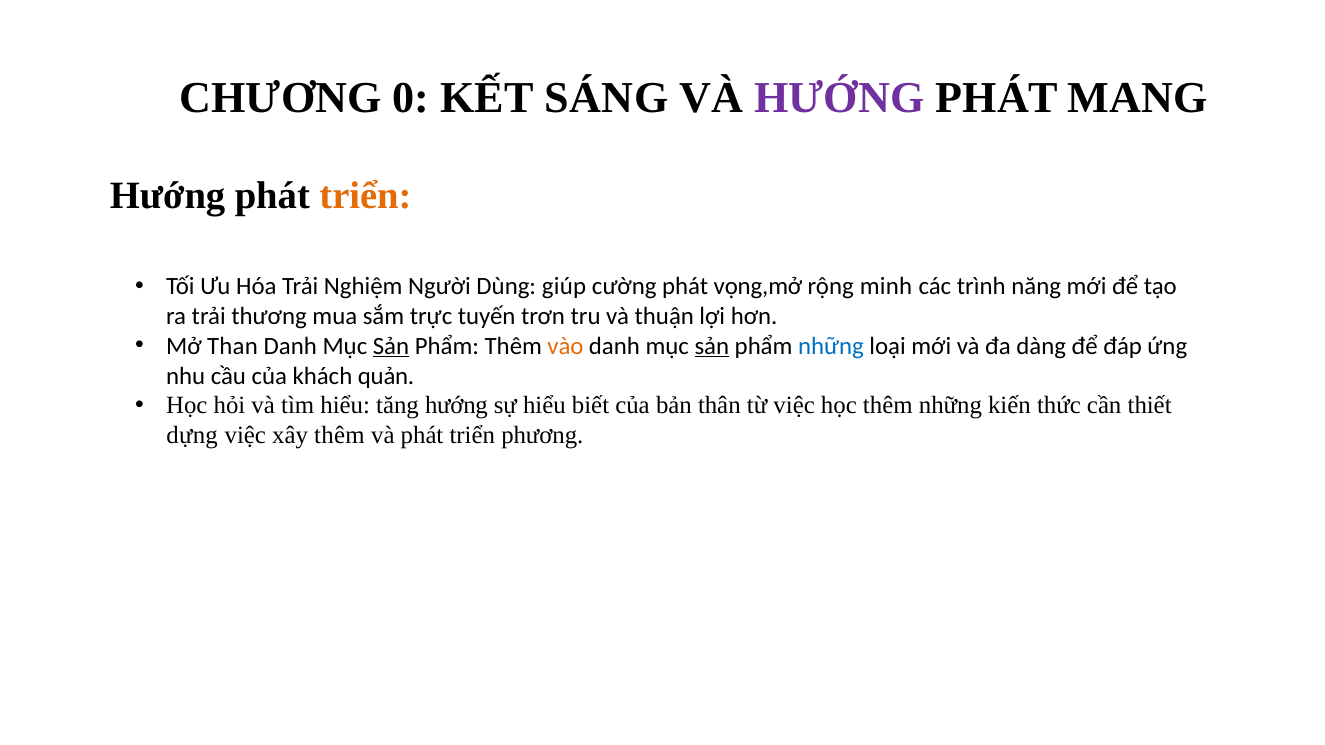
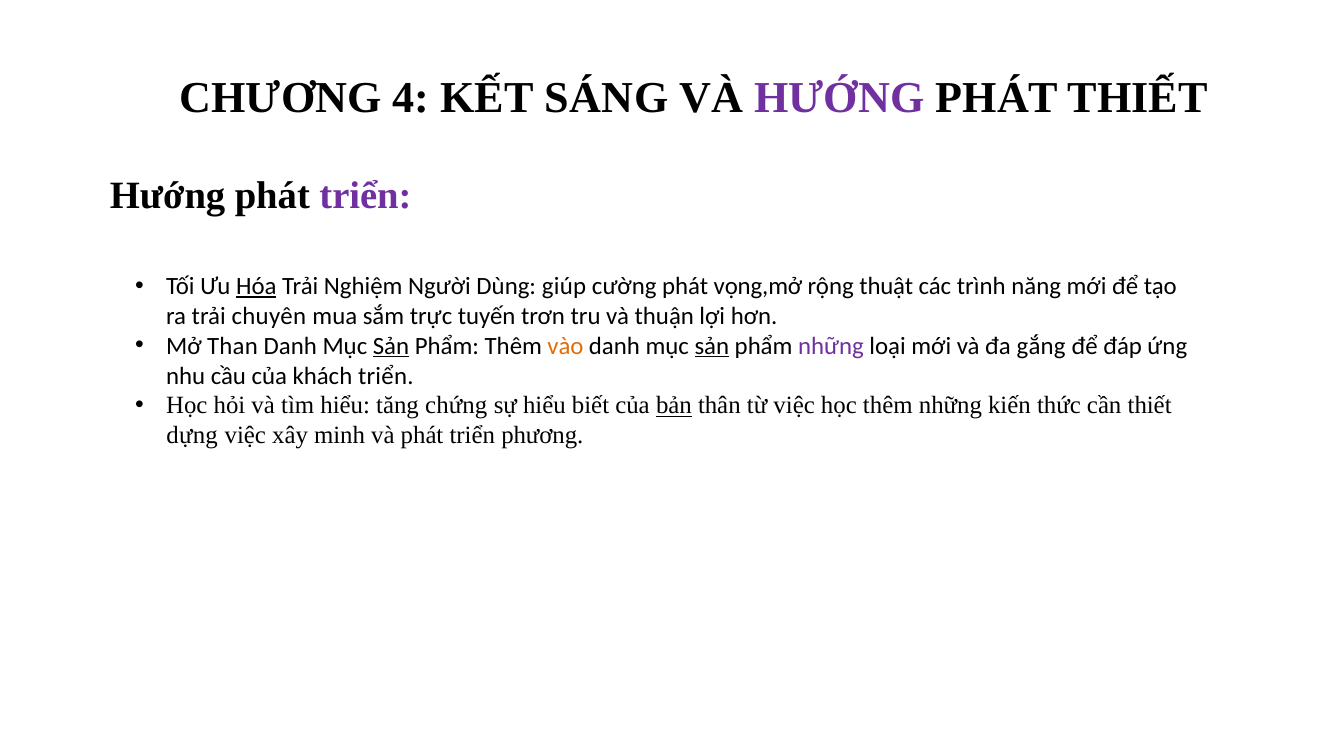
0: 0 -> 4 (411, 98)
PHÁT MANG: MANG -> THIẾT (1138, 98)
triển colour: orange -> purple (365, 195)
Hóa underline: none -> present (256, 287)
minh: minh -> thuật (886, 287)
thương: thương -> chuyên (269, 316)
những colour: blue -> purple (831, 346)
dàng: dàng -> gắng (1041, 346)
khách quản: quản -> triển (386, 376)
tăng hướng: hướng -> chứng (456, 406)
bản underline: none -> present (674, 406)
xây thêm: thêm -> minh (340, 436)
